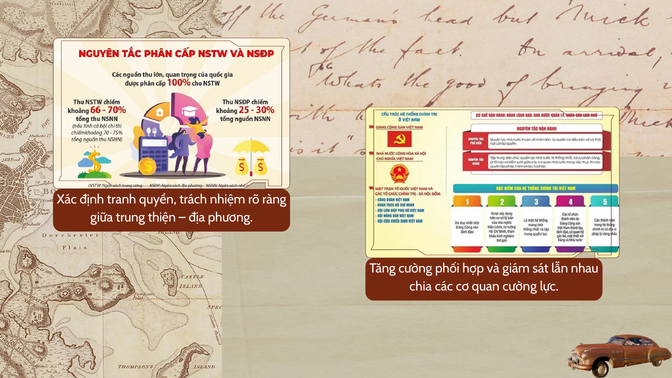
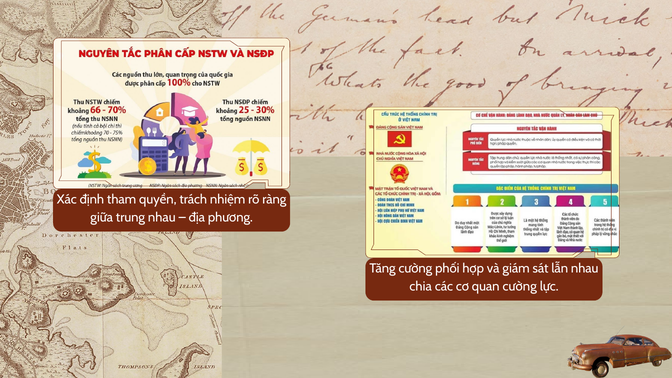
tranh: tranh -> tham (122, 199)
trung thiện: thiện -> nhau (162, 218)
